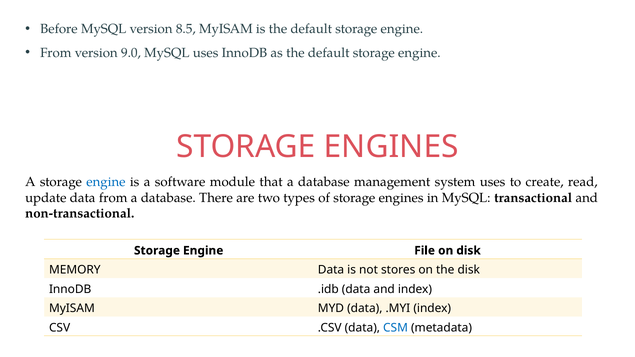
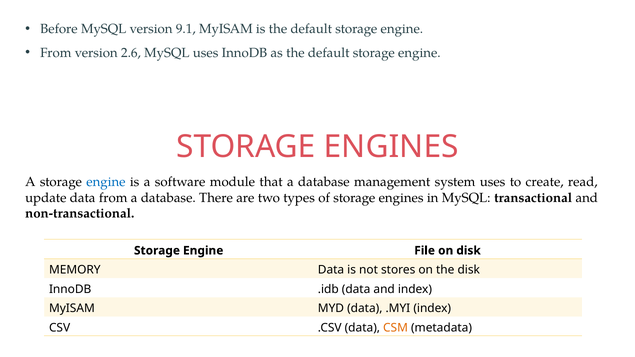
8.5: 8.5 -> 9.1 (186, 29)
9.0: 9.0 -> 2.6 (131, 53)
CSM colour: blue -> orange (396, 328)
